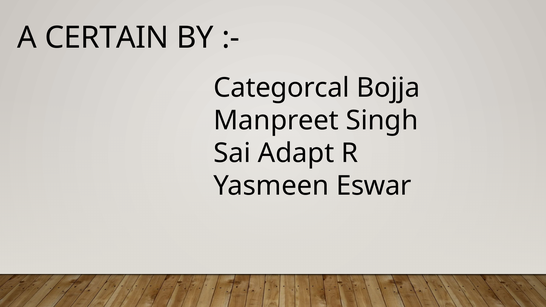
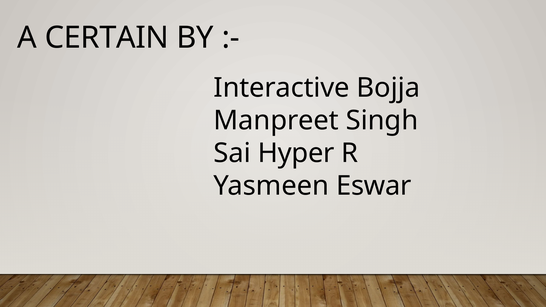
Categorcal: Categorcal -> Interactive (282, 88)
Adapt: Adapt -> Hyper (296, 153)
